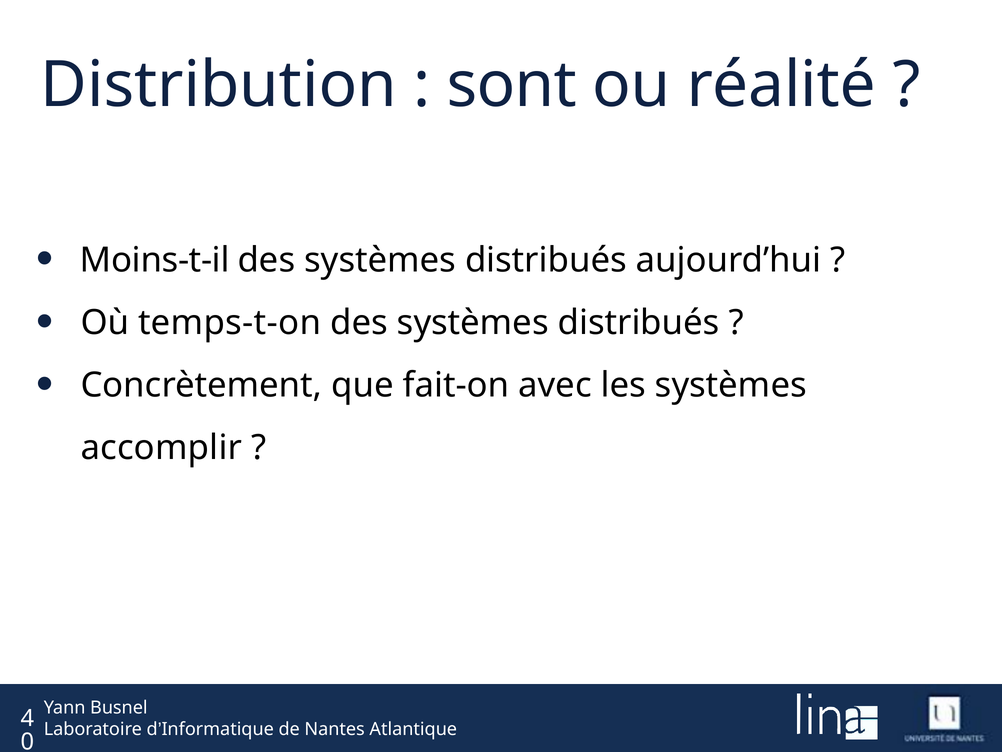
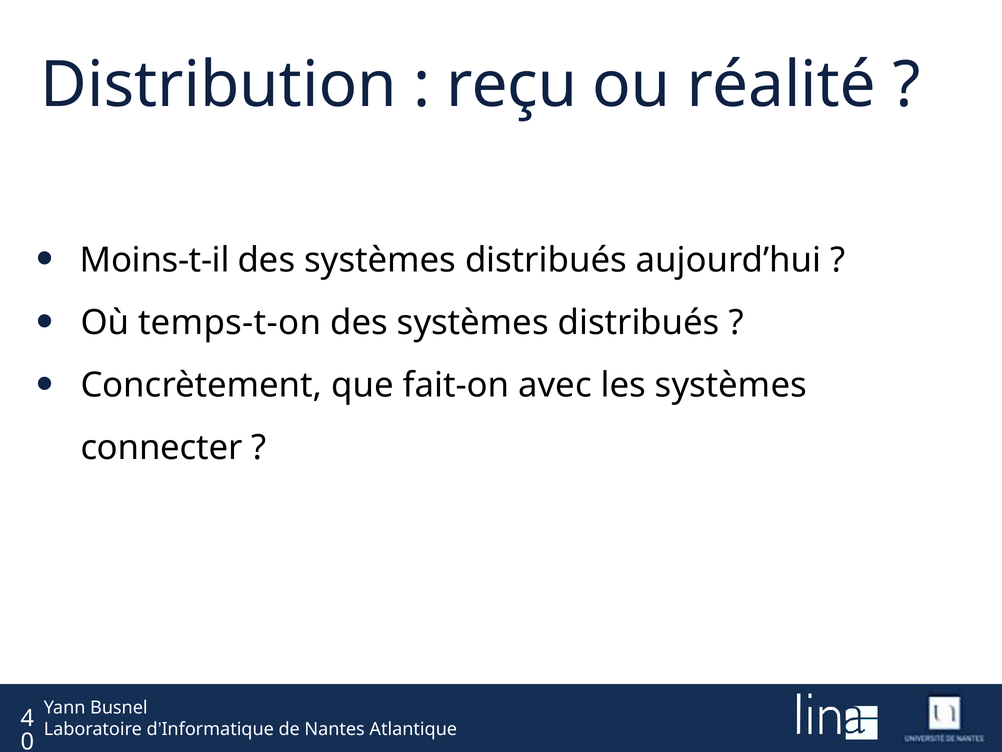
sont: sont -> reçu (512, 85)
accomplir: accomplir -> connecter (161, 448)
